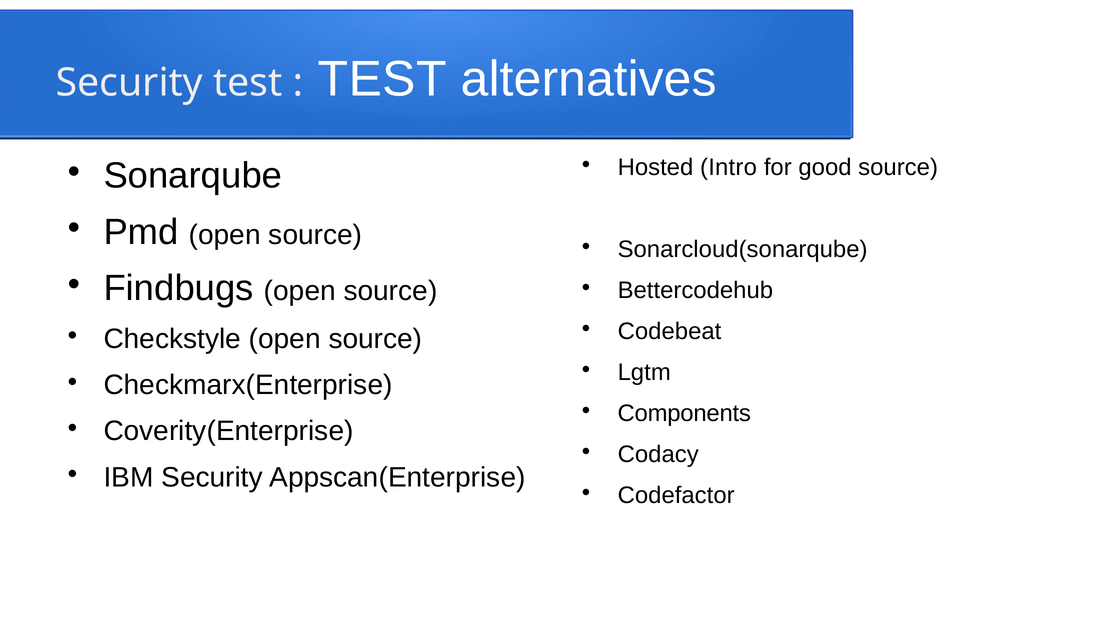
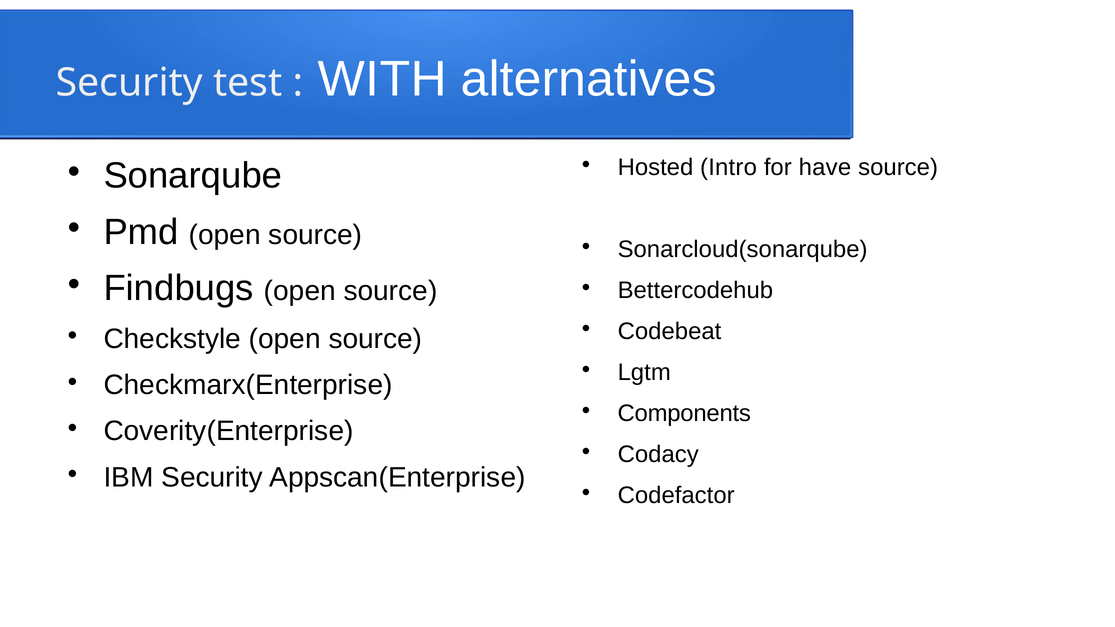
TEST: TEST -> WITH (382, 79)
good: good -> have (825, 167)
